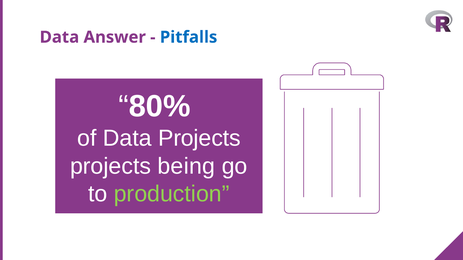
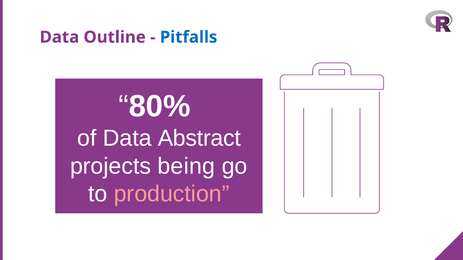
Answer: Answer -> Outline (115, 37)
Data Projects: Projects -> Abstract (199, 139)
production colour: light green -> pink (172, 194)
